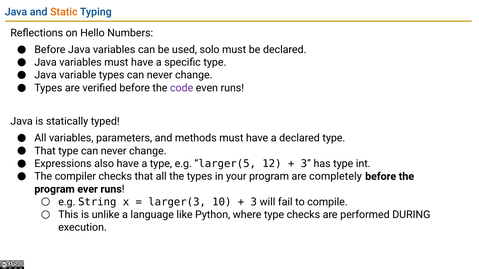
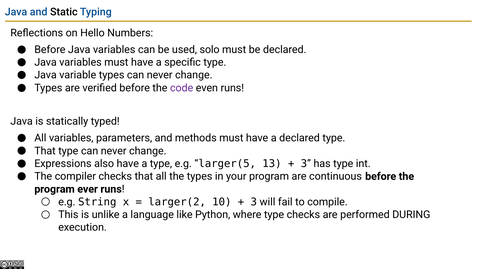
Static colour: orange -> black (64, 12)
12: 12 -> 13 (272, 164)
completely: completely -> continuous (336, 177)
larger(3: larger(3 -> larger(2 (177, 202)
